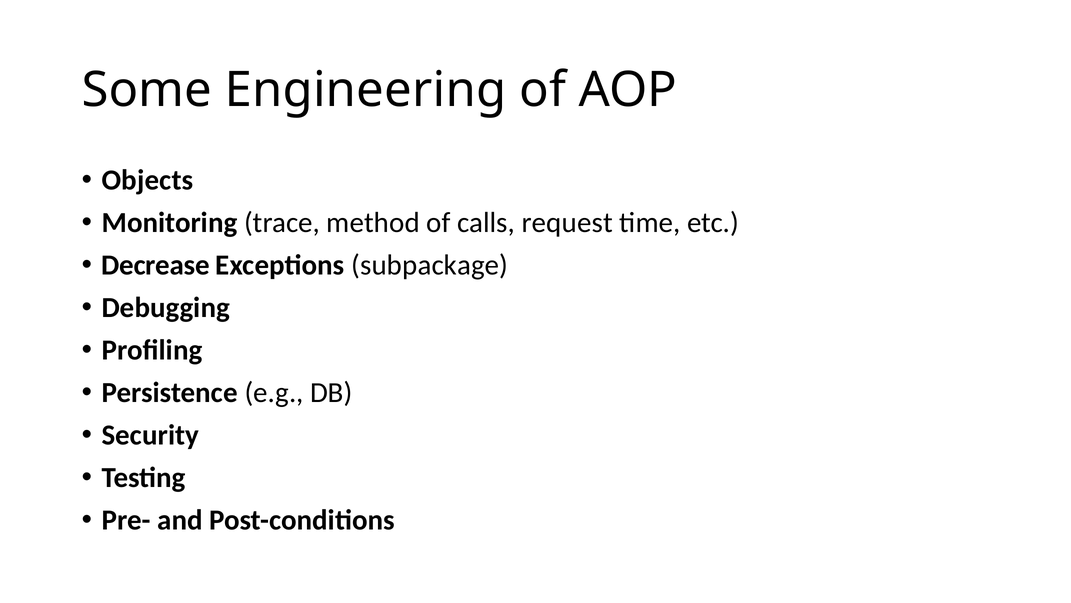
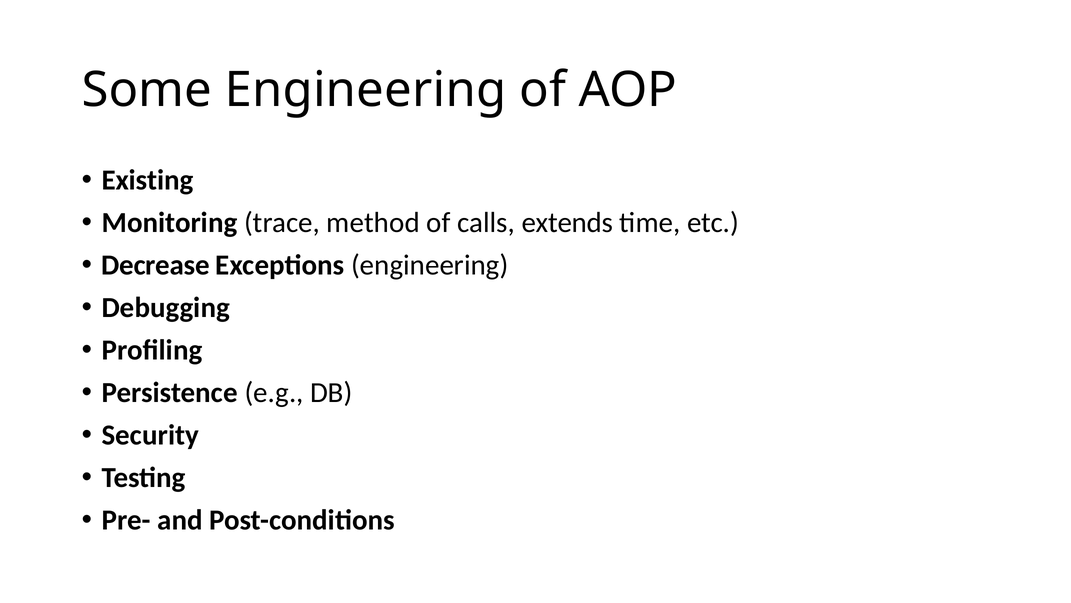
Objects: Objects -> Existing (148, 180)
request: request -> extends (567, 222)
Exceptions subpackage: subpackage -> engineering (430, 265)
